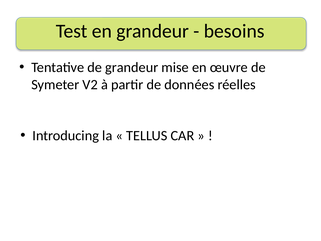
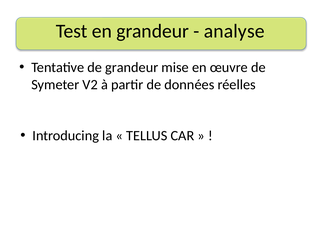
besoins: besoins -> analyse (234, 31)
